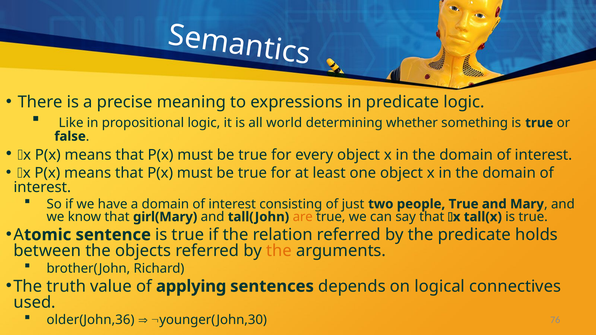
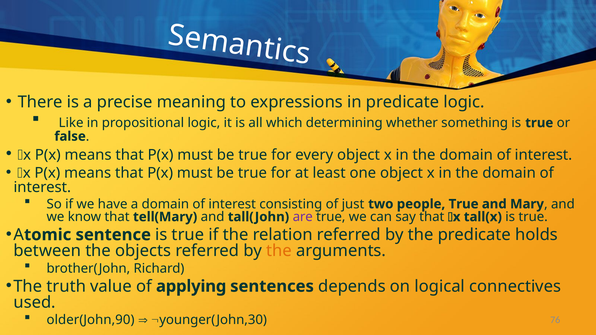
world: world -> which (284, 123)
girl(Mary: girl(Mary -> tell(Mary (165, 217)
are colour: orange -> purple (303, 217)
older(John,36: older(John,36 -> older(John,90 (91, 320)
